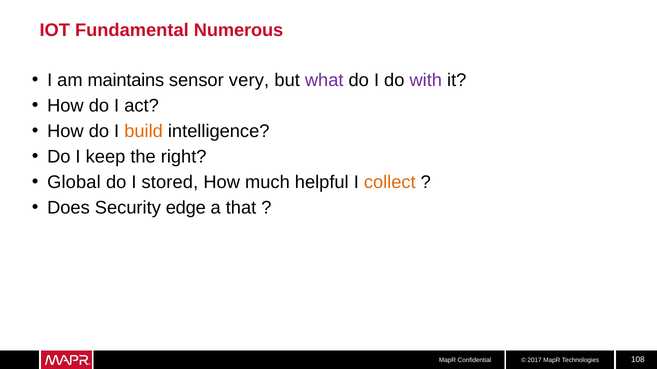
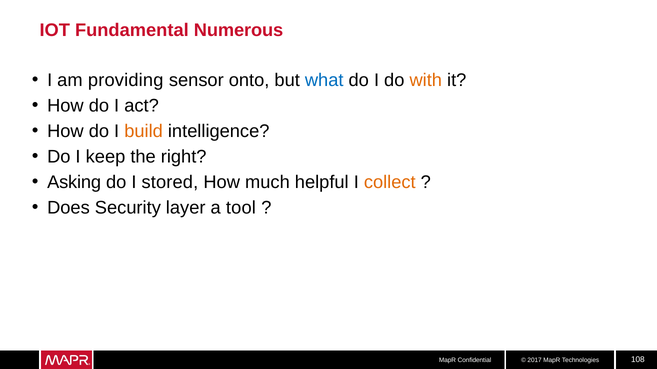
maintains: maintains -> providing (126, 80)
very: very -> onto (249, 80)
what colour: purple -> blue (324, 80)
with colour: purple -> orange (426, 80)
Global: Global -> Asking (74, 183)
edge: edge -> layer (186, 208)
that: that -> tool (241, 208)
